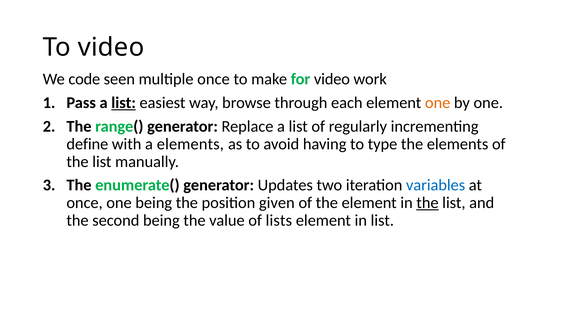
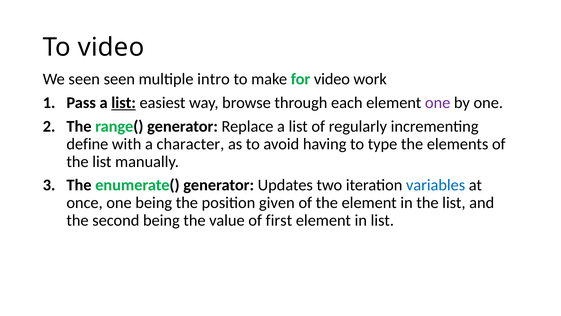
We code: code -> seen (84, 79)
multiple once: once -> intro (213, 79)
one colour: orange -> purple (438, 103)
a elements: elements -> character (190, 144)
the underline: present -> none (427, 203)
lists: lists -> first (279, 220)
